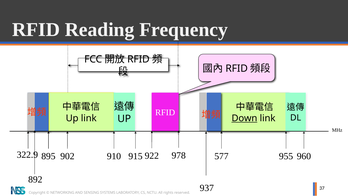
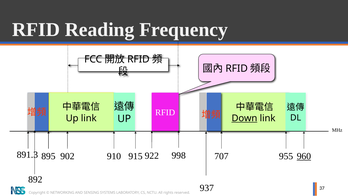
322.9: 322.9 -> 891.3 (27, 155)
978: 978 -> 998 (179, 155)
577: 577 -> 707 (221, 156)
960 underline: none -> present (304, 156)
